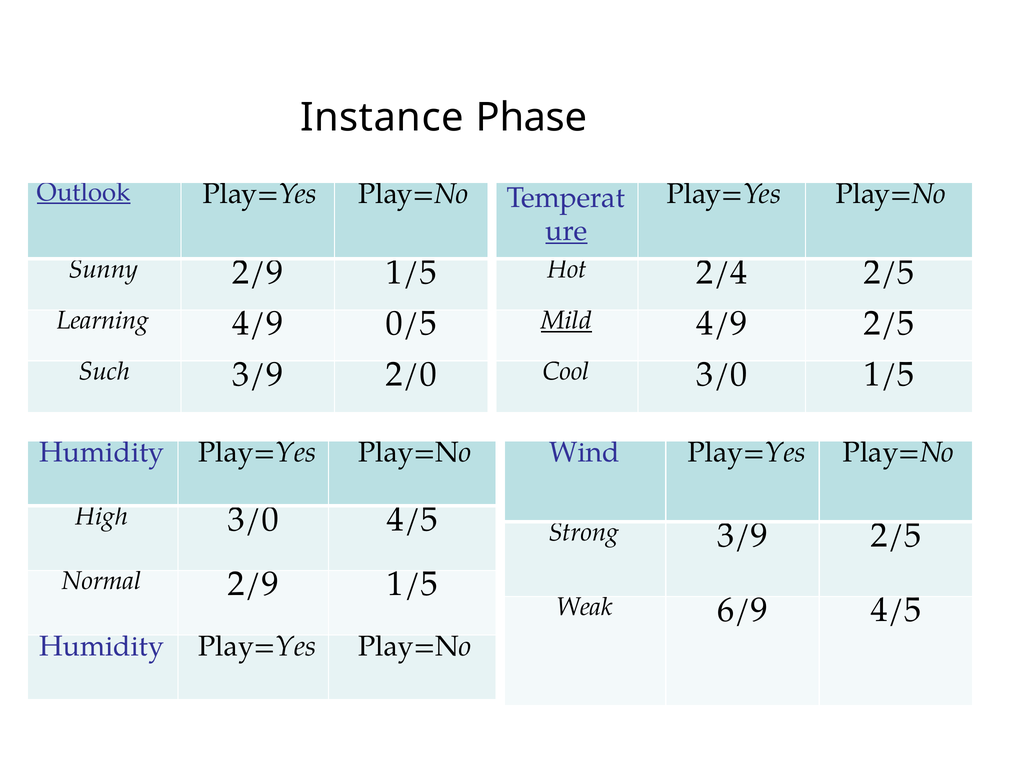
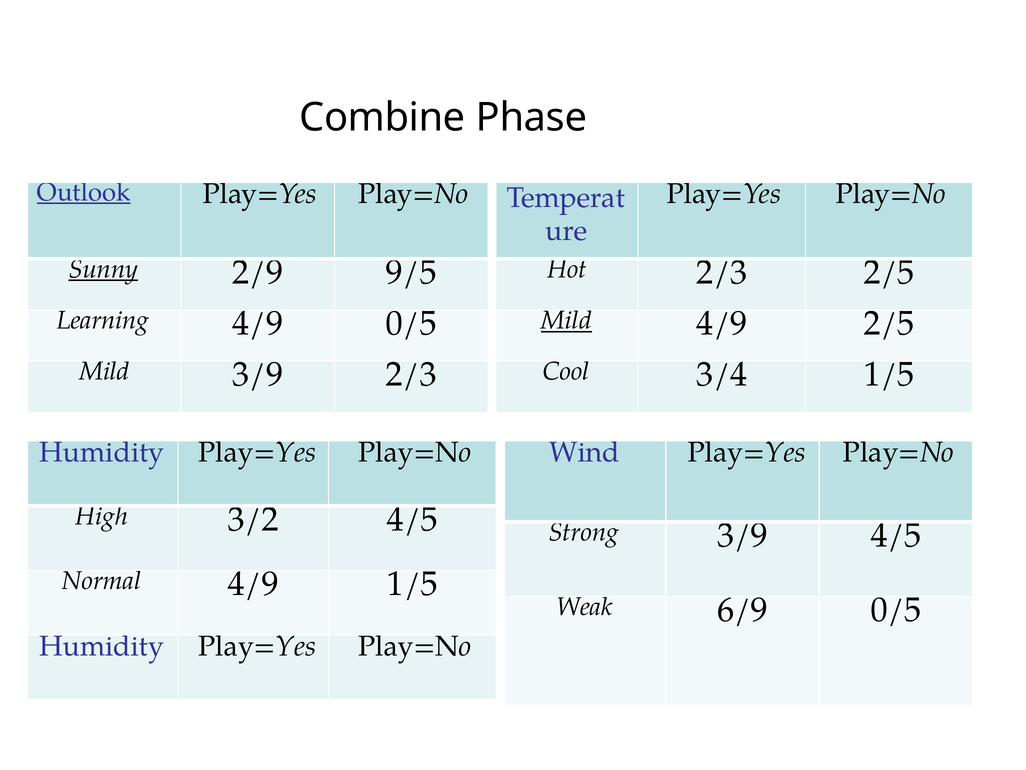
Instance: Instance -> Combine (382, 118)
ure underline: present -> none (566, 231)
Sunny underline: none -> present (103, 269)
1/5: 1/5 -> 9/5 (411, 272)
Hot 2/4: 2/4 -> 2/3 (722, 272)
Such: Such -> Mild (104, 371)
3/9 2/0: 2/0 -> 2/3 (411, 374)
Cool 3/0: 3/0 -> 3/4 (722, 374)
High 3/0: 3/0 -> 3/2 (253, 519)
3/9 2/5: 2/5 -> 4/5 (896, 535)
Normal 2/9: 2/9 -> 4/9 (253, 584)
6/9 4/5: 4/5 -> 0/5 (896, 610)
